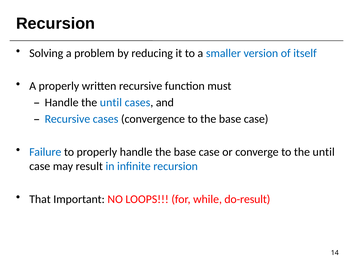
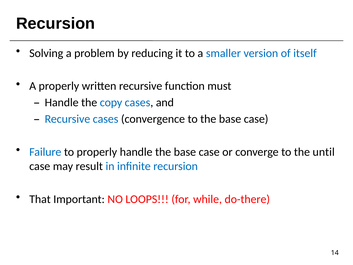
Handle the until: until -> copy (111, 102)
do-result: do-result -> do-there (247, 199)
